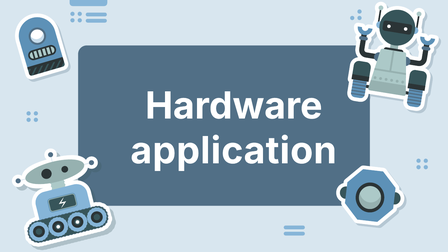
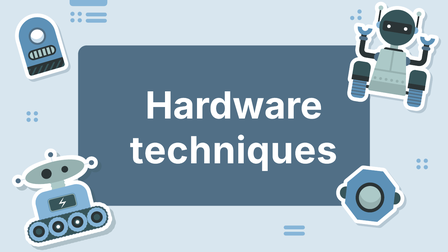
application: application -> techniques (234, 151)
